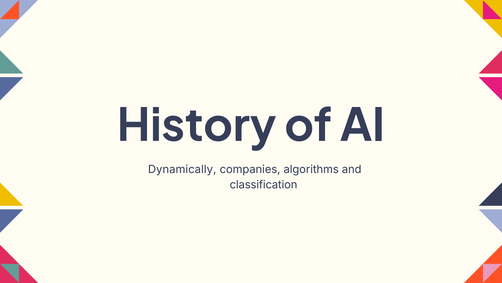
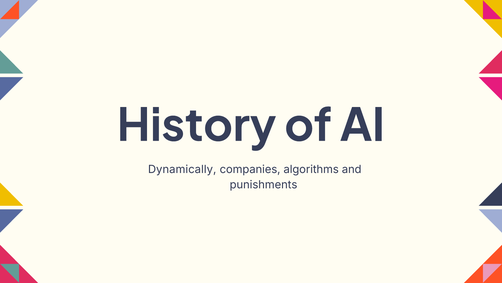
classification: classification -> punishments (264, 185)
